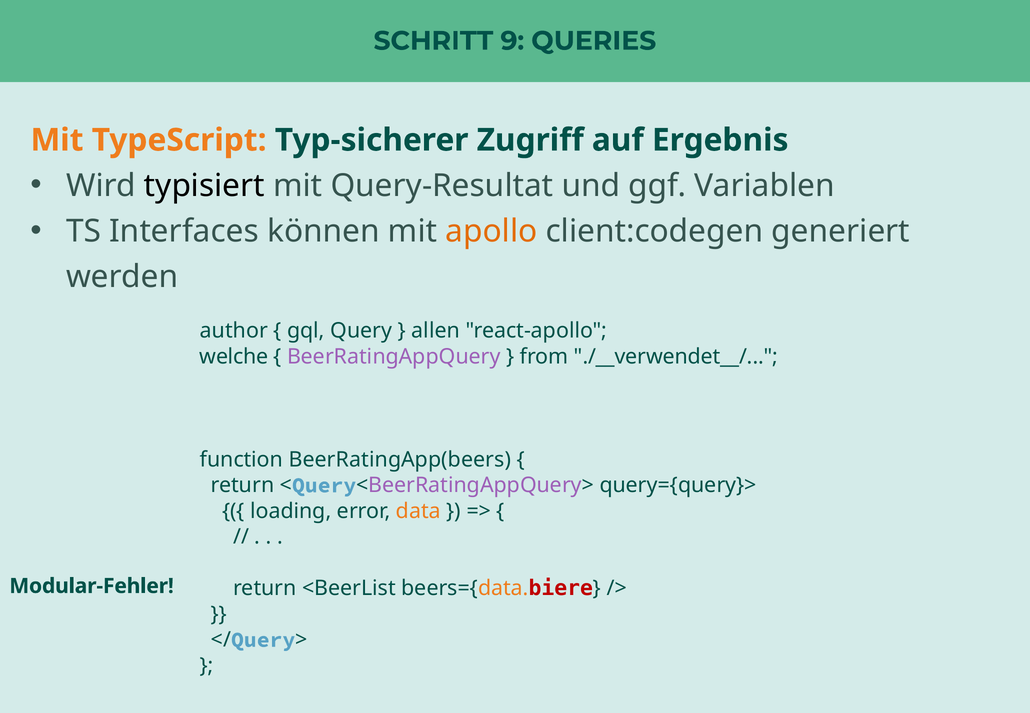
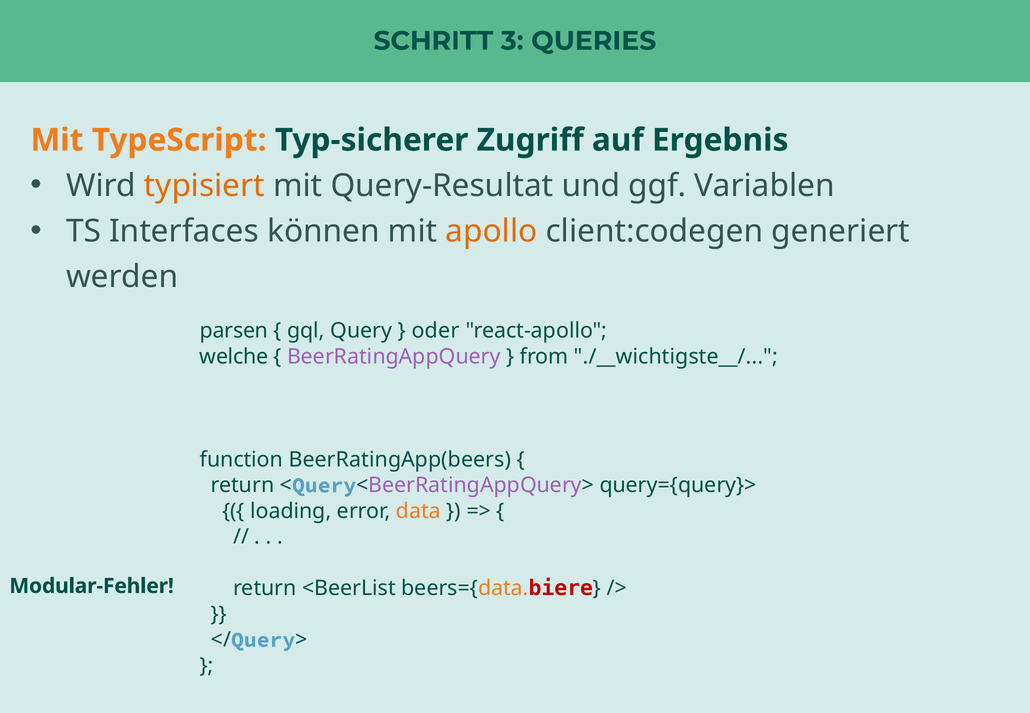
9: 9 -> 3 (512, 41)
typisiert colour: black -> orange (204, 186)
author: author -> parsen (234, 331)
allen: allen -> oder (436, 331)
./__verwendet__/: ./__verwendet__/ -> ./__wichtigste__/ (676, 357)
